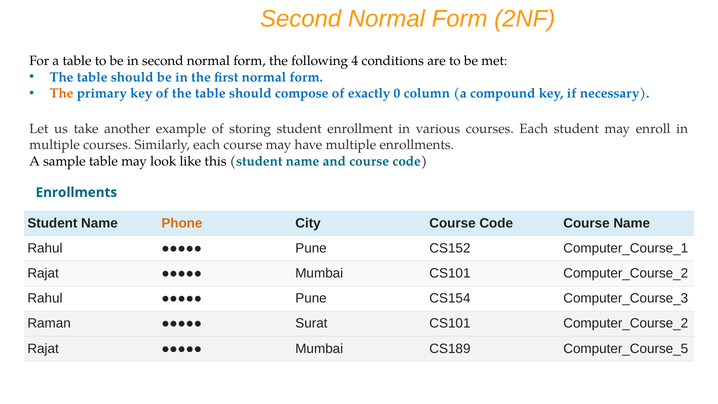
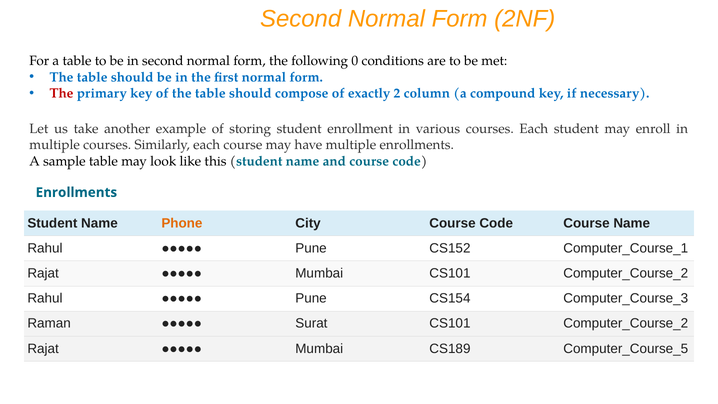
4: 4 -> 0 (355, 61)
The colour: orange -> red (61, 93)
0: 0 -> 2 (397, 93)
